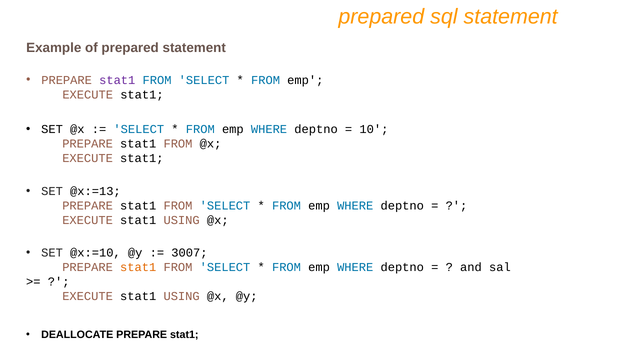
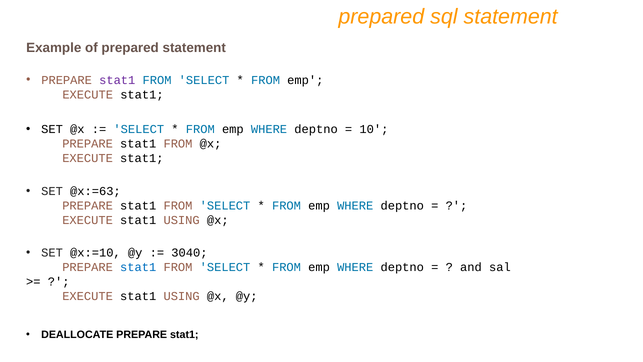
@x:=13: @x:=13 -> @x:=63 (95, 191)
3007: 3007 -> 3040 (189, 253)
stat1 colour: orange -> blue (138, 267)
